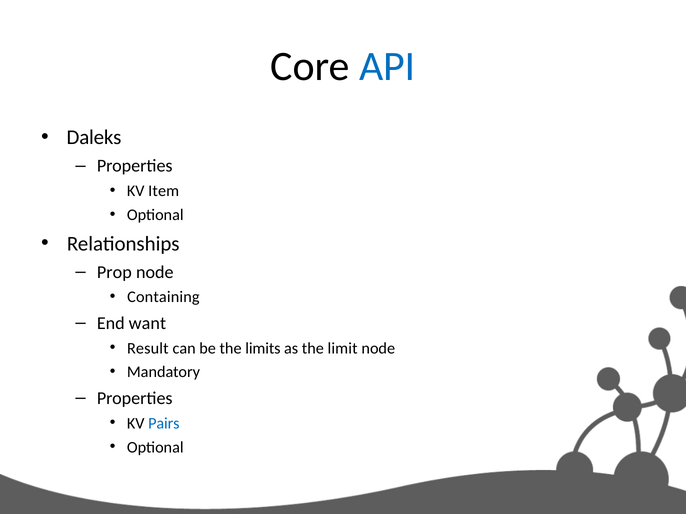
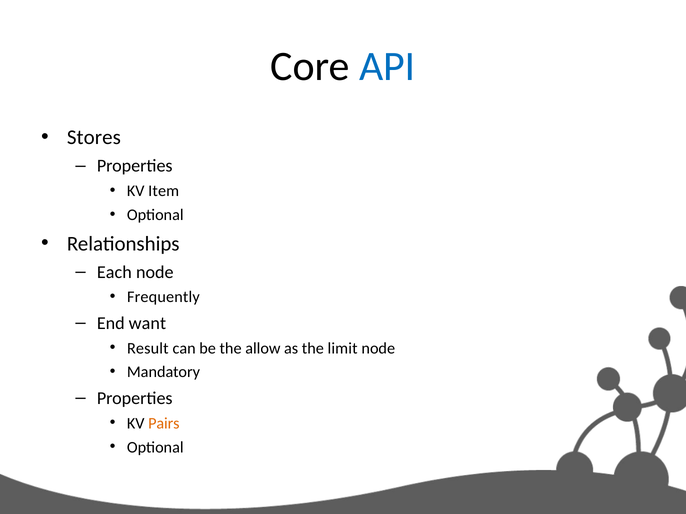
Daleks: Daleks -> Stores (94, 138)
Prop: Prop -> Each (114, 272)
Containing: Containing -> Frequently (163, 297)
limits: limits -> allow (263, 349)
Pairs colour: blue -> orange (164, 424)
